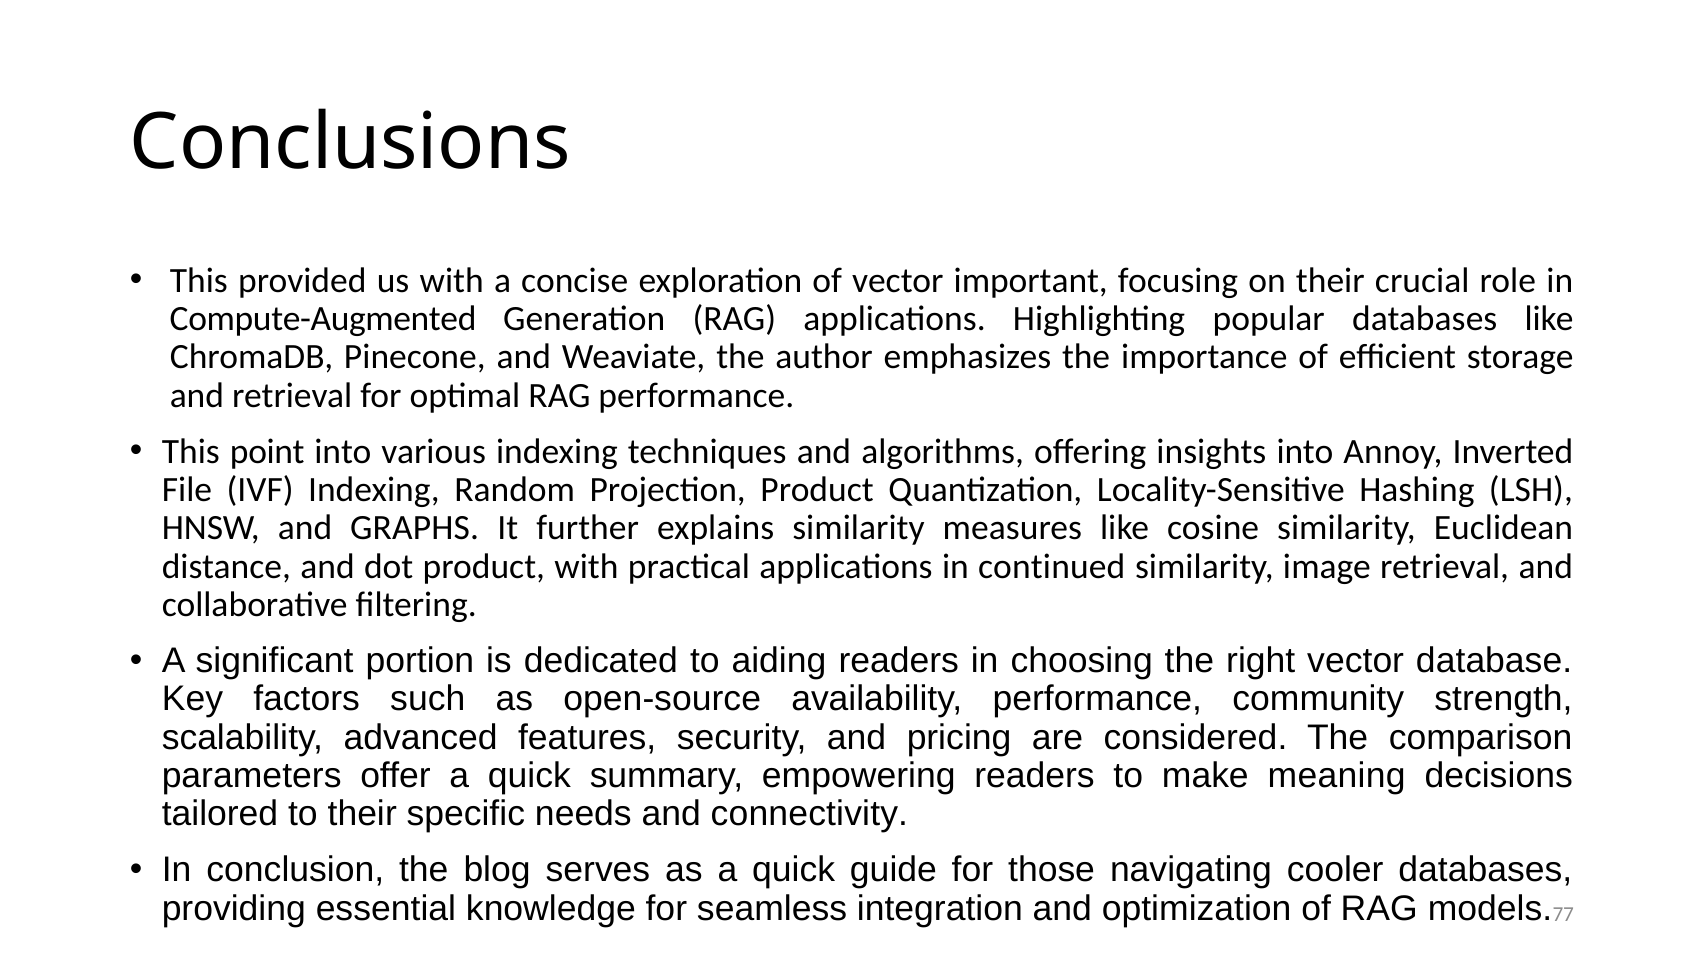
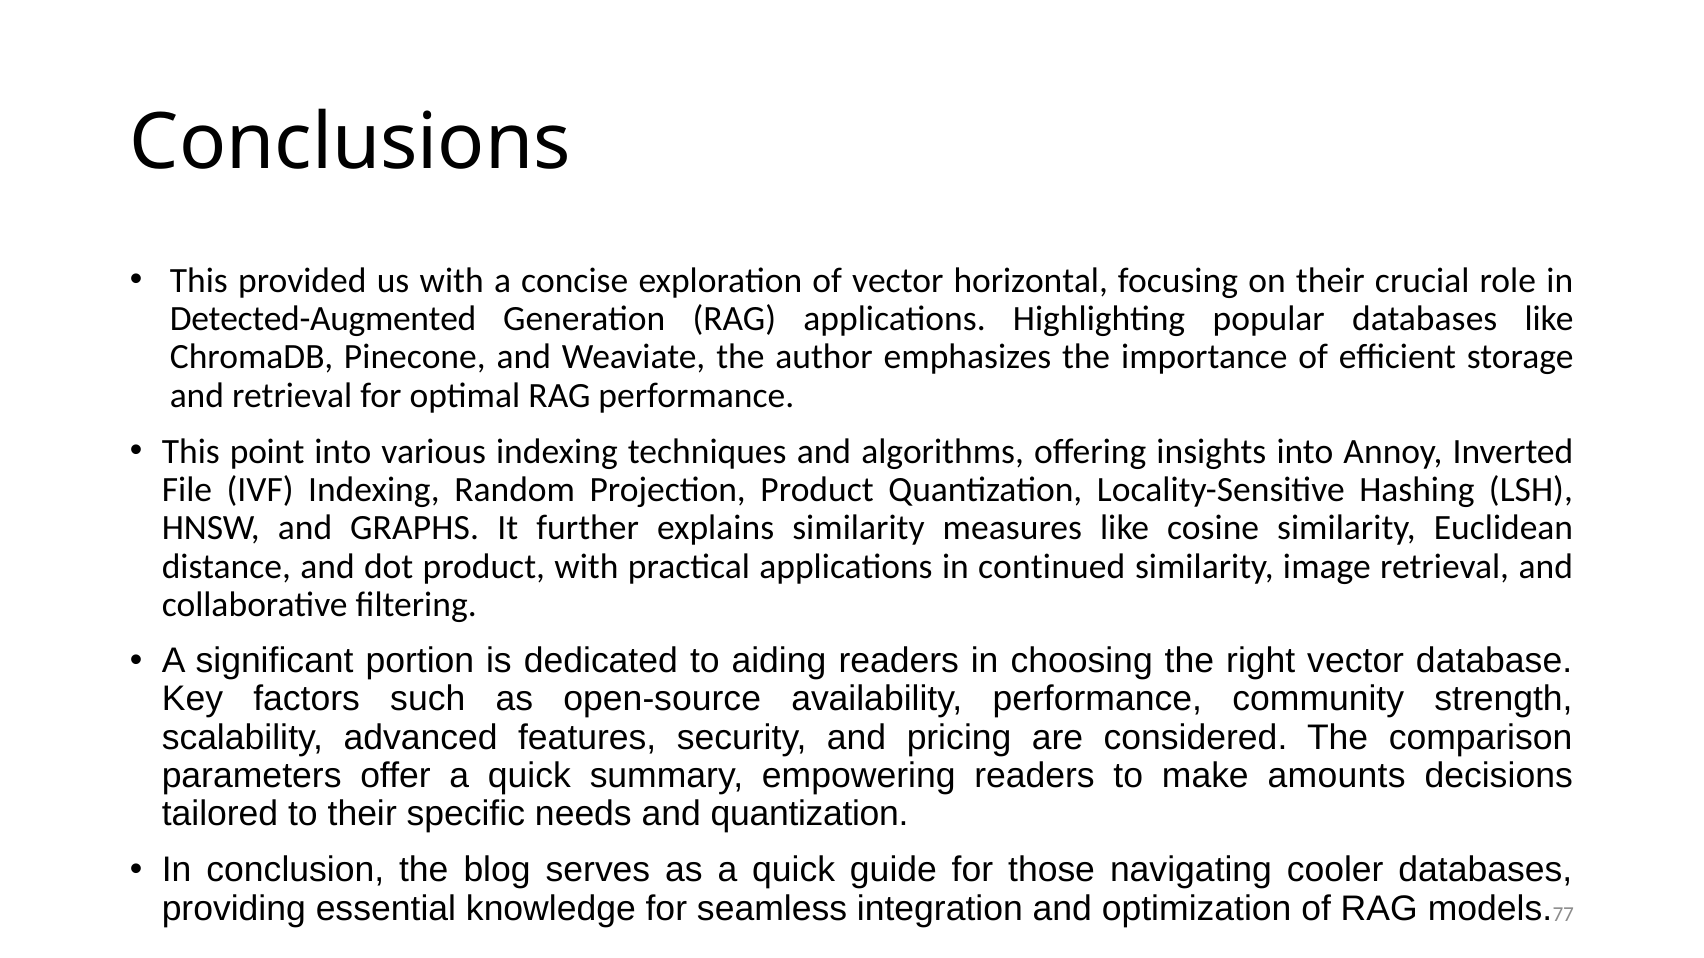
important: important -> horizontal (1031, 281)
Compute-Augmented: Compute-Augmented -> Detected-Augmented (323, 319)
meaning: meaning -> amounts (1337, 776)
and connectivity: connectivity -> quantization (810, 814)
